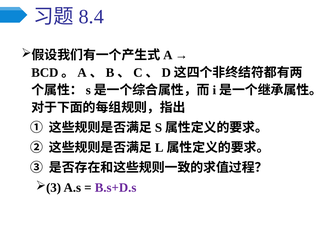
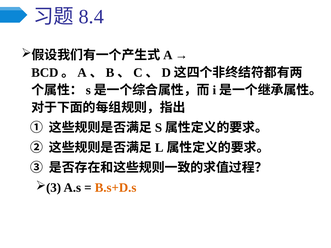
B.s+D.s colour: purple -> orange (116, 188)
